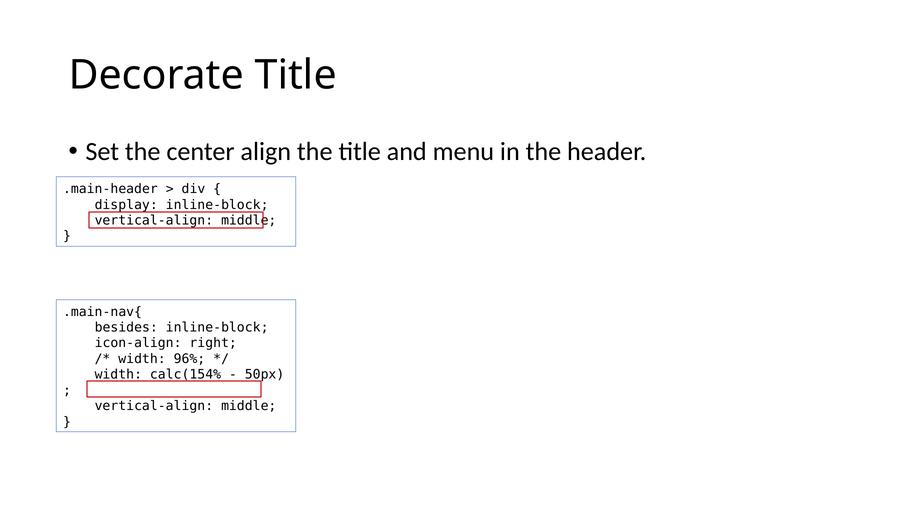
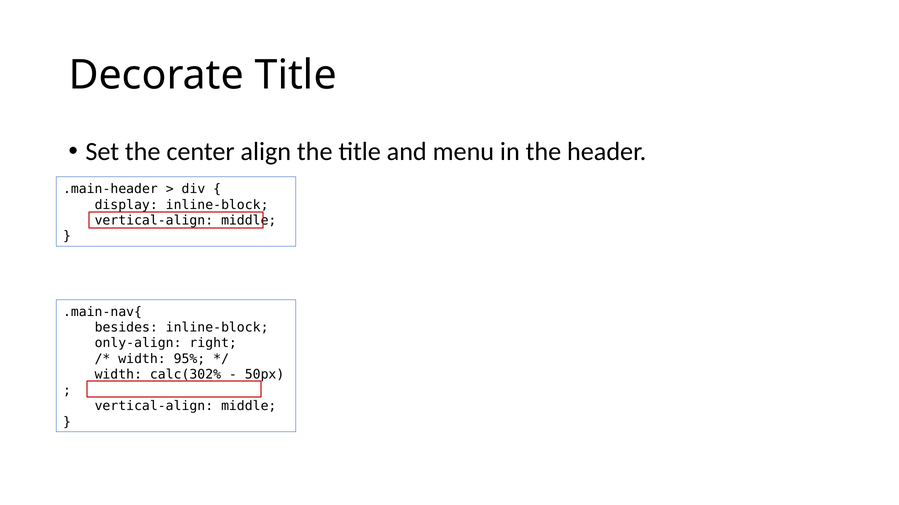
icon-align: icon-align -> only-align (138, 344)
96%: 96% -> 95% (189, 359)
calc(154%: calc(154% -> calc(302% (186, 375)
